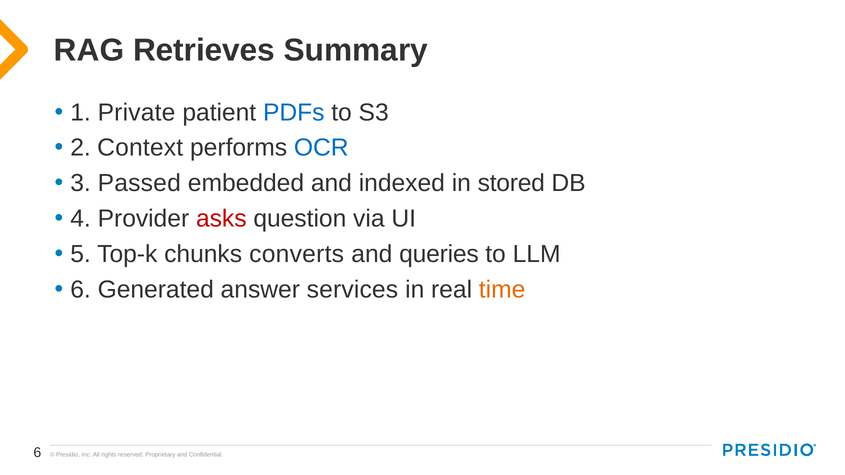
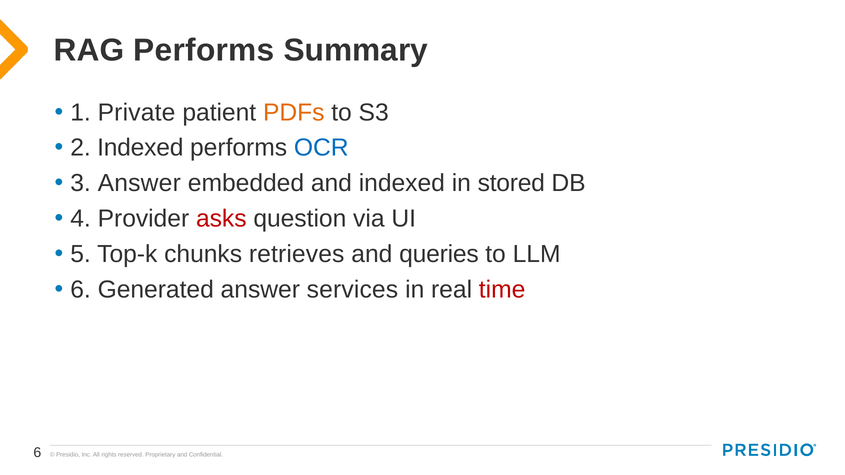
RAG Retrieves: Retrieves -> Performs (204, 50)
PDFs colour: blue -> orange (294, 113)
2 Context: Context -> Indexed (140, 148)
3 Passed: Passed -> Answer (139, 183)
converts: converts -> retrieves (297, 254)
time colour: orange -> red (502, 290)
